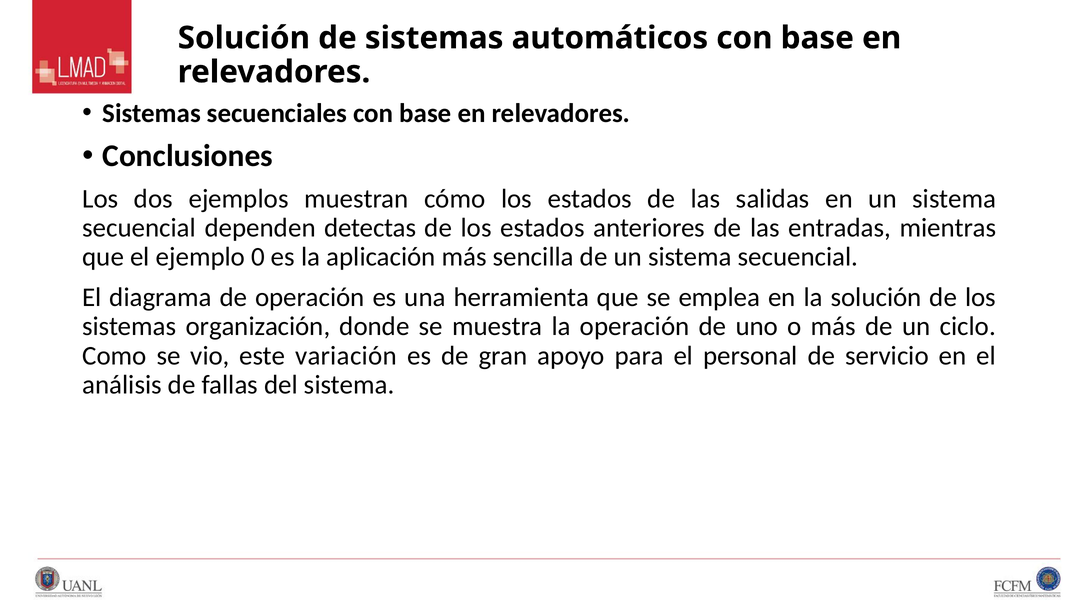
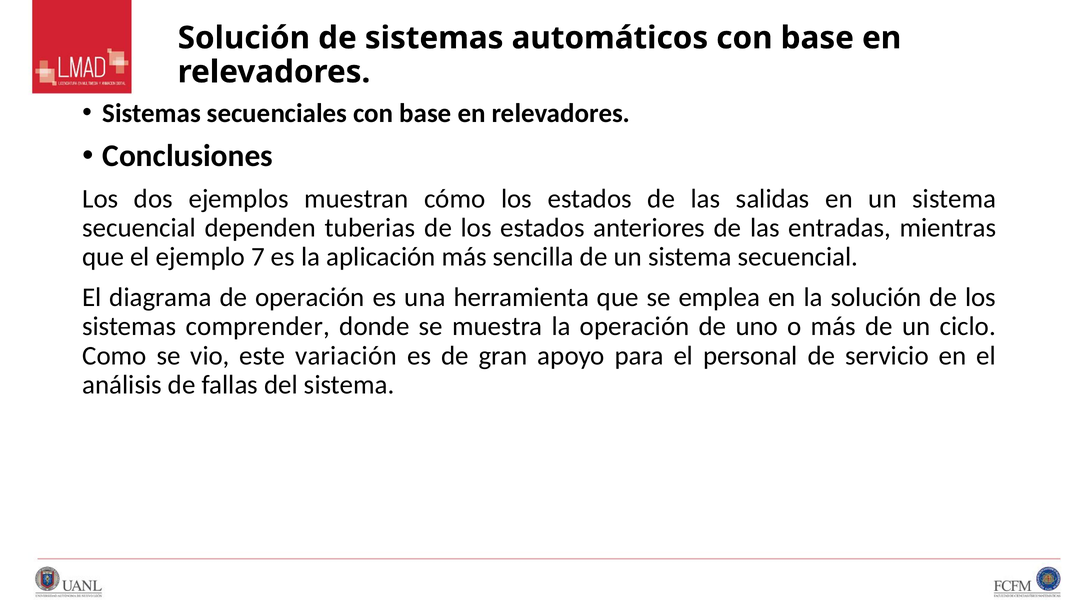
detectas: detectas -> tuberias (370, 228)
0: 0 -> 7 (258, 257)
organización: organización -> comprender (258, 326)
